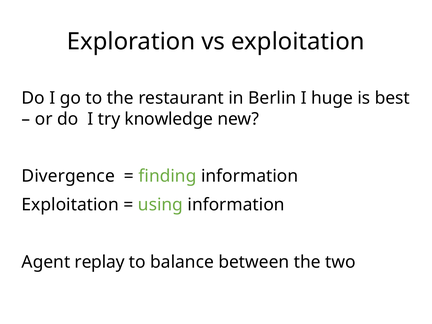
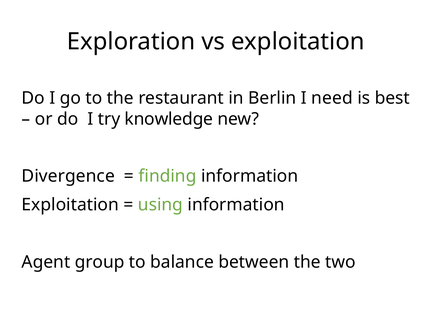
huge: huge -> need (332, 98)
replay: replay -> group (100, 262)
